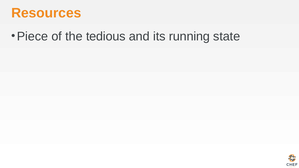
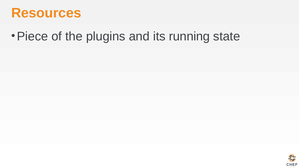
tedious: tedious -> plugins (106, 36)
